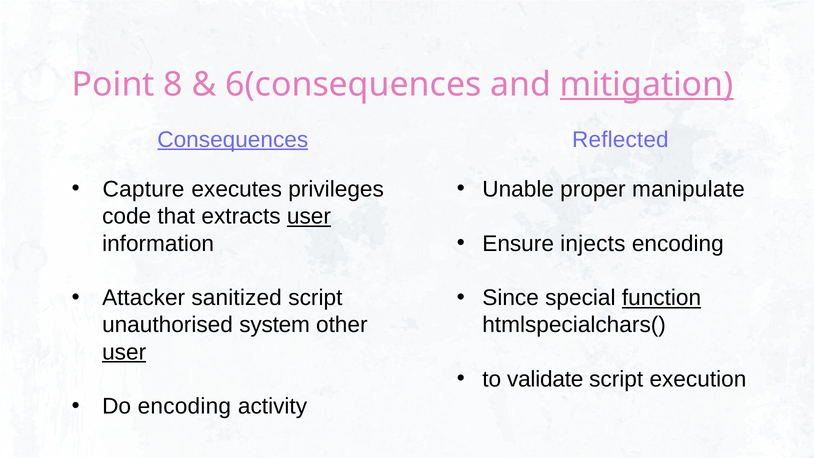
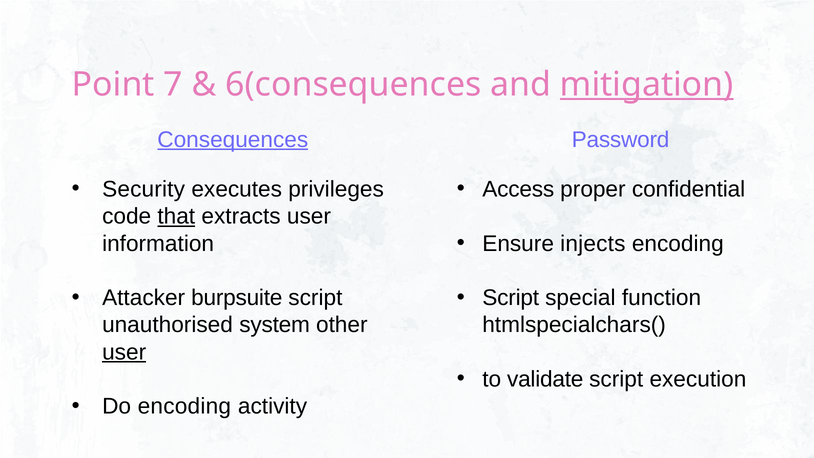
8: 8 -> 7 (173, 85)
Reflected: Reflected -> Password (621, 140)
Capture: Capture -> Security (144, 189)
Unable: Unable -> Access (518, 189)
manipulate: manipulate -> confidential (689, 189)
that underline: none -> present (176, 216)
user underline: present -> none (309, 216)
sanitized: sanitized -> burpsuite (237, 298)
Since: Since -> Script (511, 298)
function underline: present -> none (662, 298)
